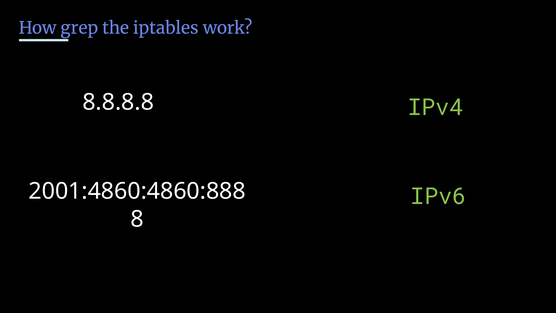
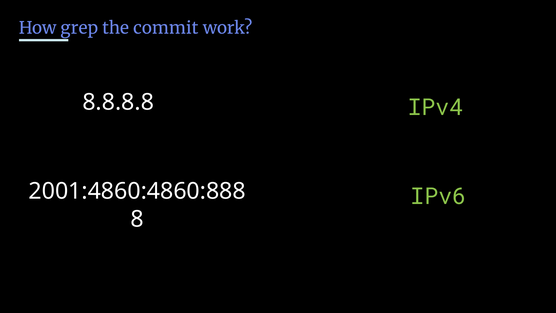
iptables: iptables -> commit (166, 28)
